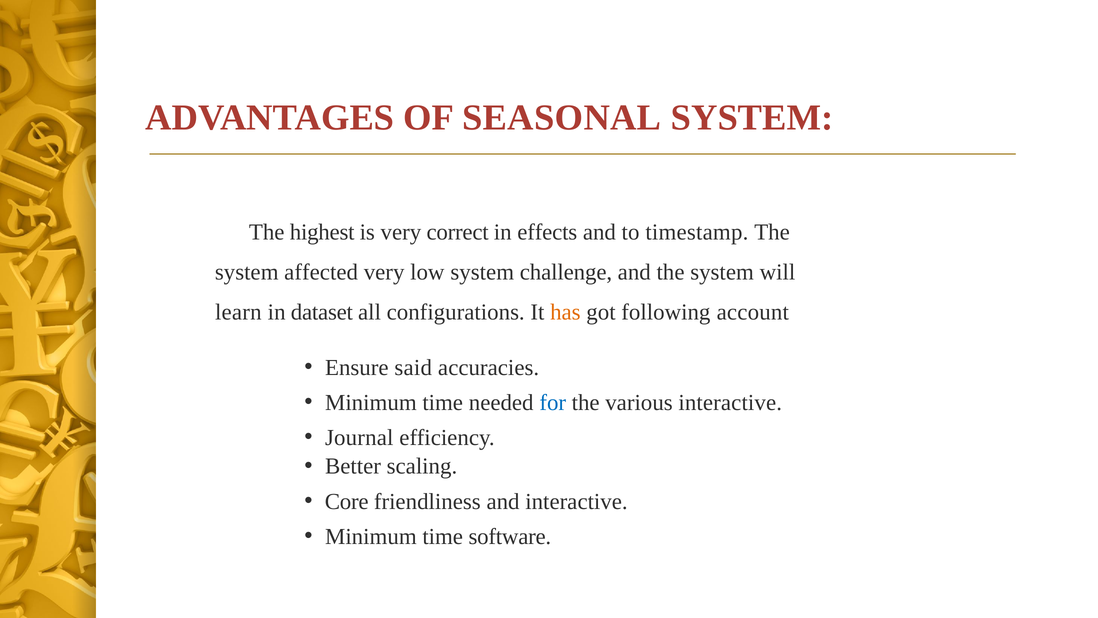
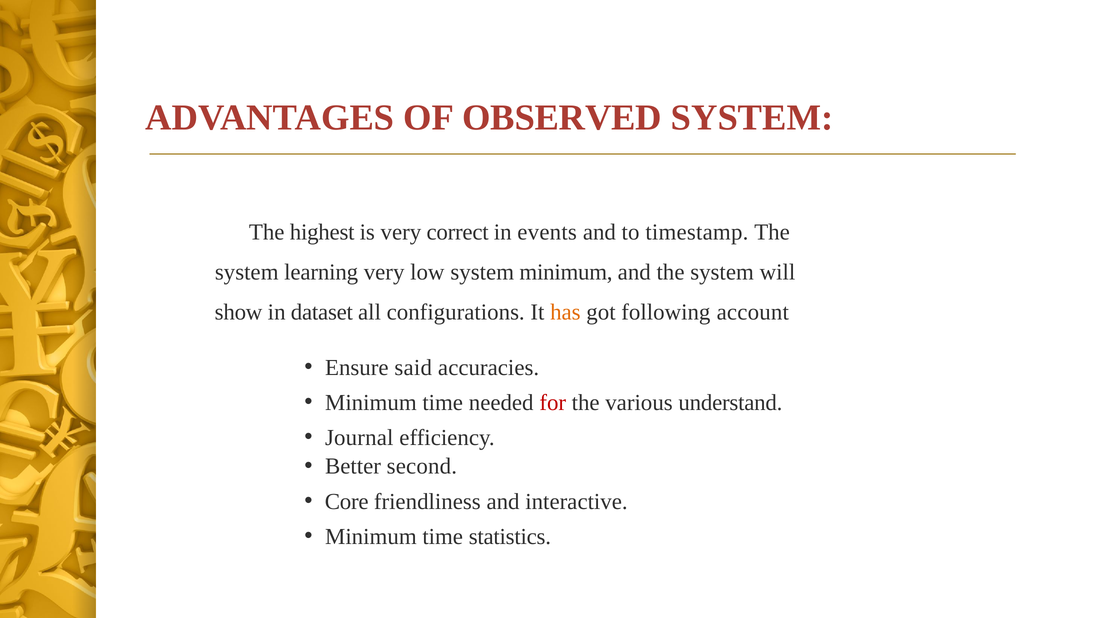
SEASONAL: SEASONAL -> OBSERVED (562, 118)
effects: effects -> events (547, 232)
affected: affected -> learning (321, 272)
system challenge: challenge -> minimum (566, 272)
learn: learn -> show (239, 312)
for colour: blue -> red (553, 402)
various interactive: interactive -> understand (730, 402)
scaling: scaling -> second (422, 466)
software: software -> statistics (510, 536)
